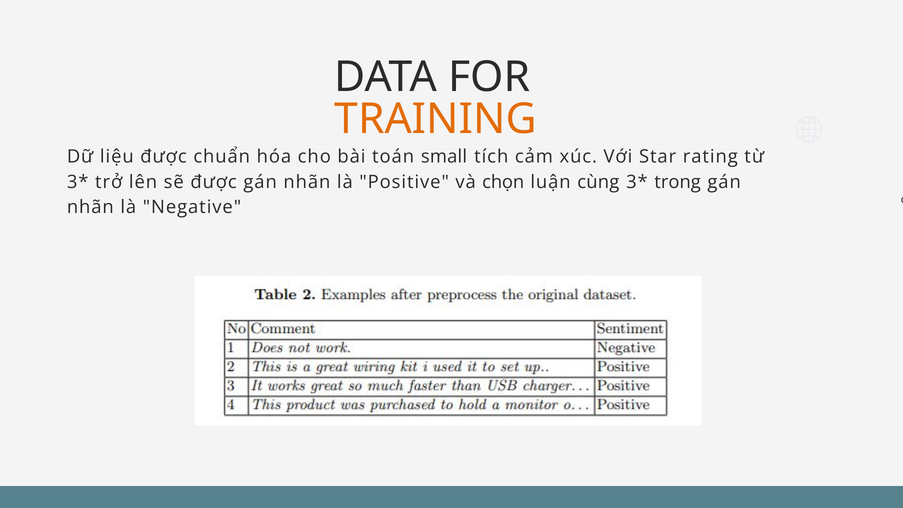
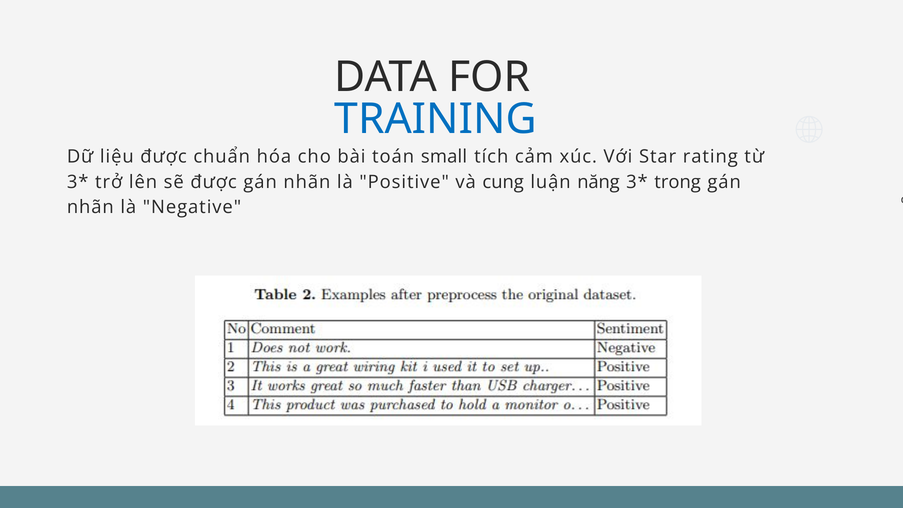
TRAINING colour: orange -> blue (436, 119)
chọn: chọn -> cung (503, 182)
cùng: cùng -> năng (598, 182)
